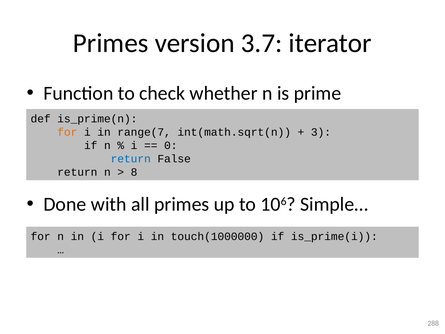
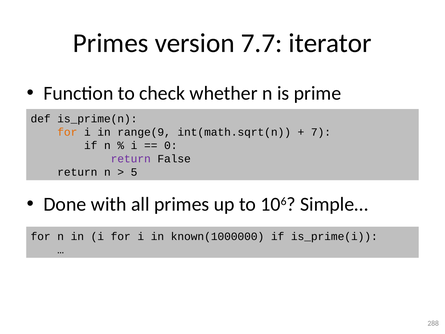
3.7: 3.7 -> 7.7 (262, 43)
range(7: range(7 -> range(9 (144, 132)
3: 3 -> 7 (321, 132)
return colour: blue -> purple (131, 159)
8: 8 -> 5 (134, 172)
touch(1000000: touch(1000000 -> known(1000000 (218, 236)
